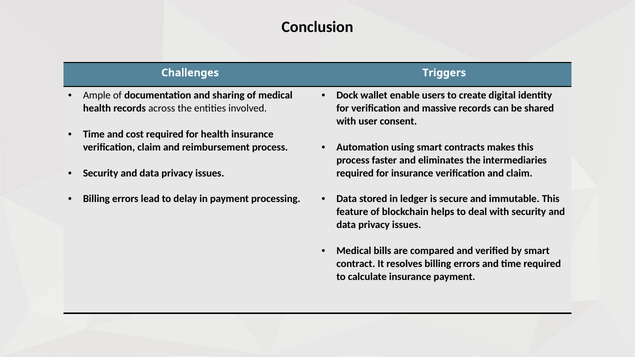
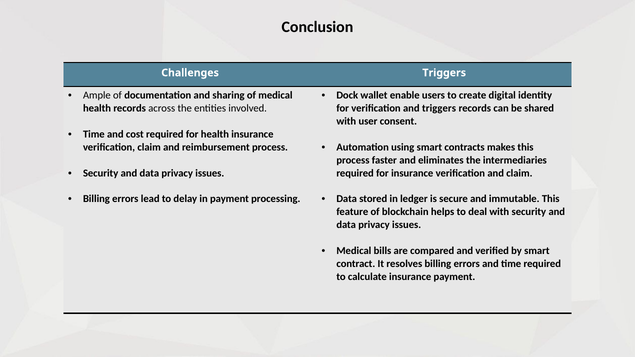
and massive: massive -> triggers (439, 108)
